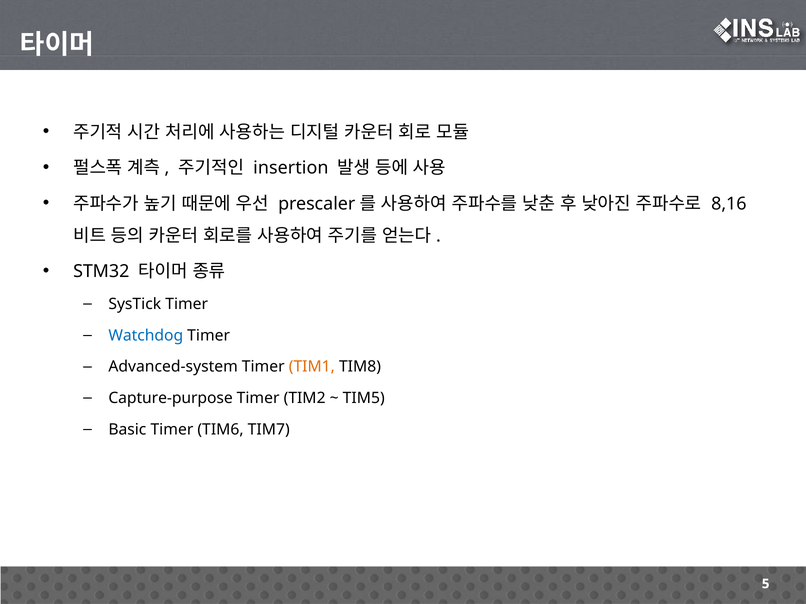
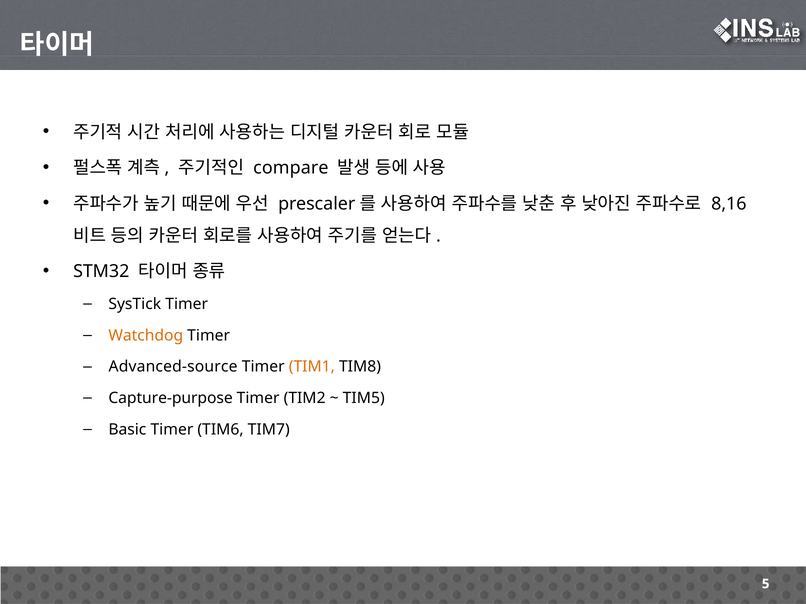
insertion: insertion -> compare (291, 168)
Watchdog colour: blue -> orange (146, 336)
Advanced-system: Advanced-system -> Advanced-source (173, 367)
